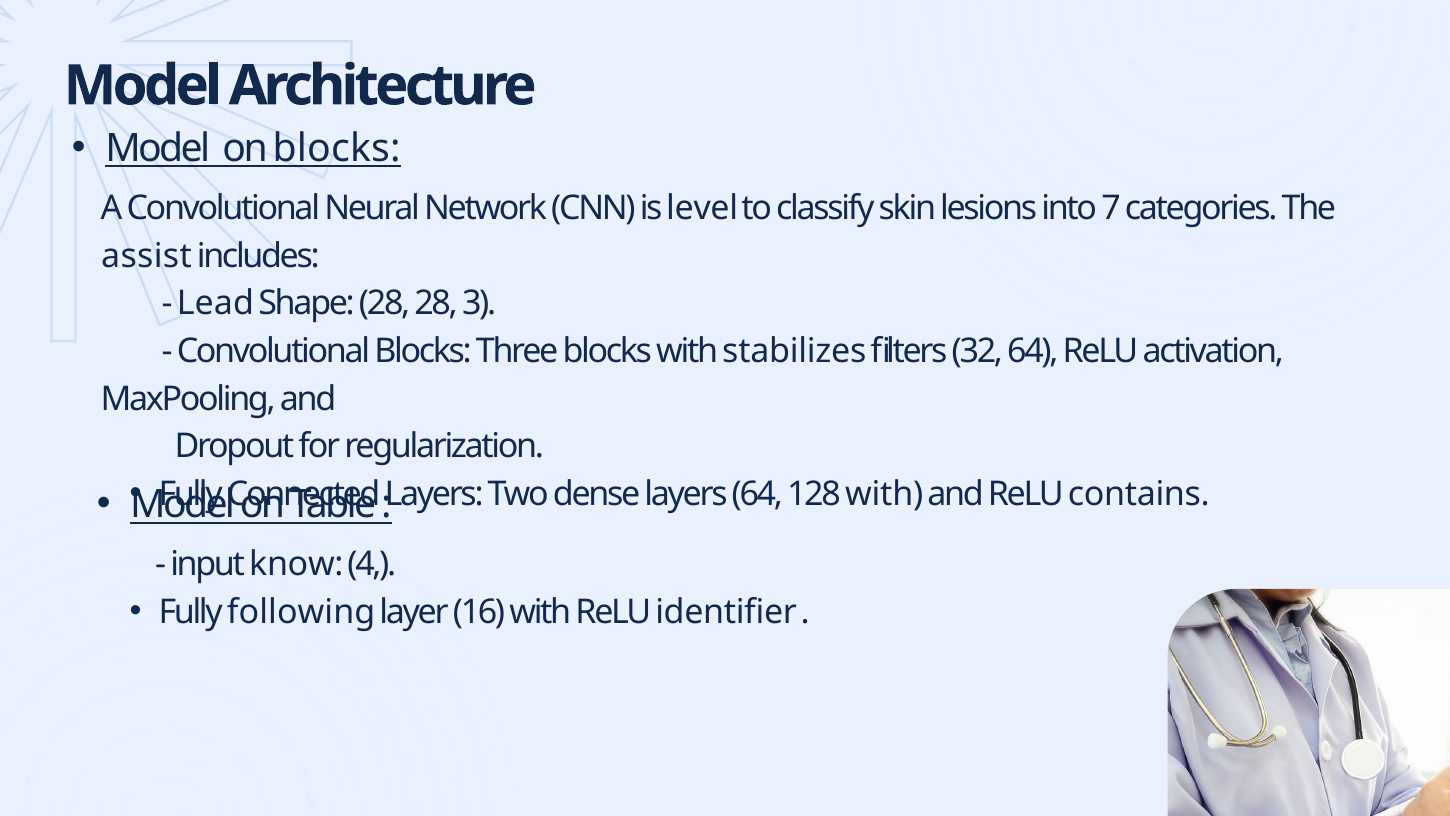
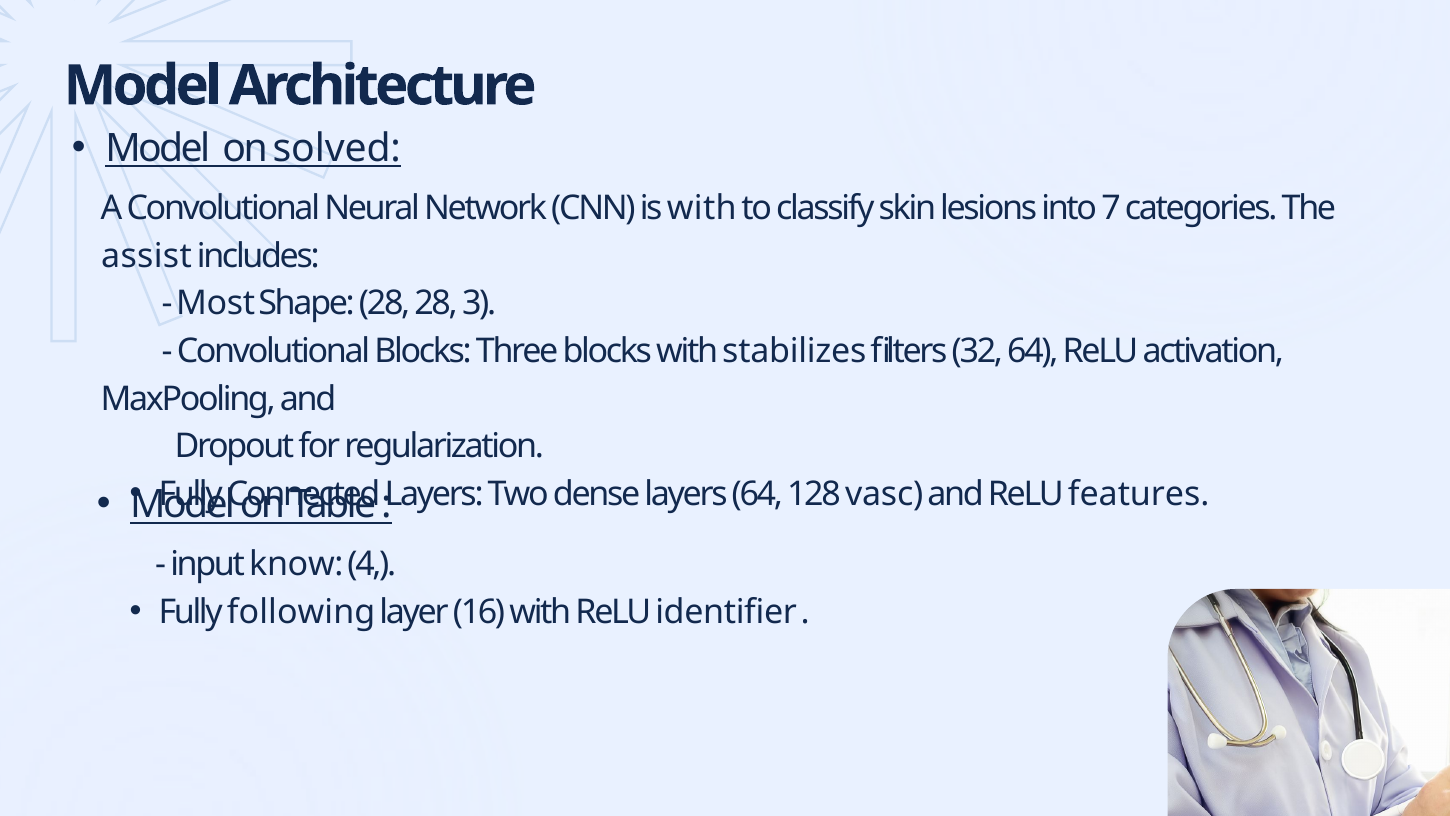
on blocks: blocks -> solved (337, 148)
is level: level -> with (702, 208)
Lead: Lead -> Most (216, 303)
128 with: with -> vasc (884, 494)
contains: contains -> features (1139, 494)
